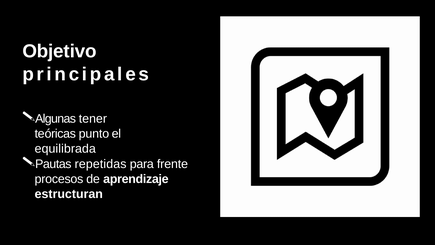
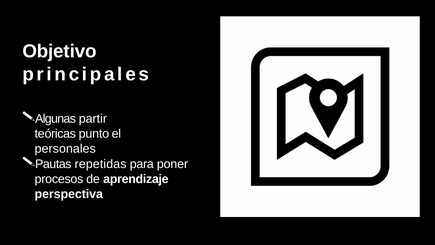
tener: tener -> partir (93, 119)
equilibrada: equilibrada -> personales (65, 148)
frente: frente -> poner (172, 164)
estructuran: estructuran -> perspectiva (69, 194)
